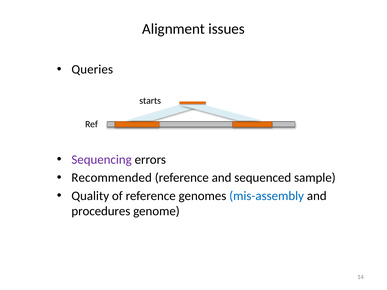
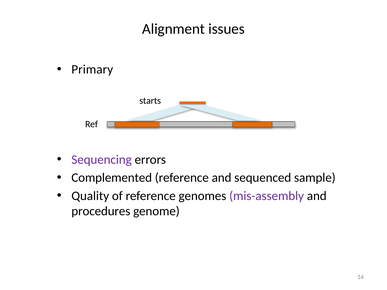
Queries: Queries -> Primary (92, 70)
Recommended: Recommended -> Complemented (112, 178)
mis-assembly colour: blue -> purple (267, 196)
